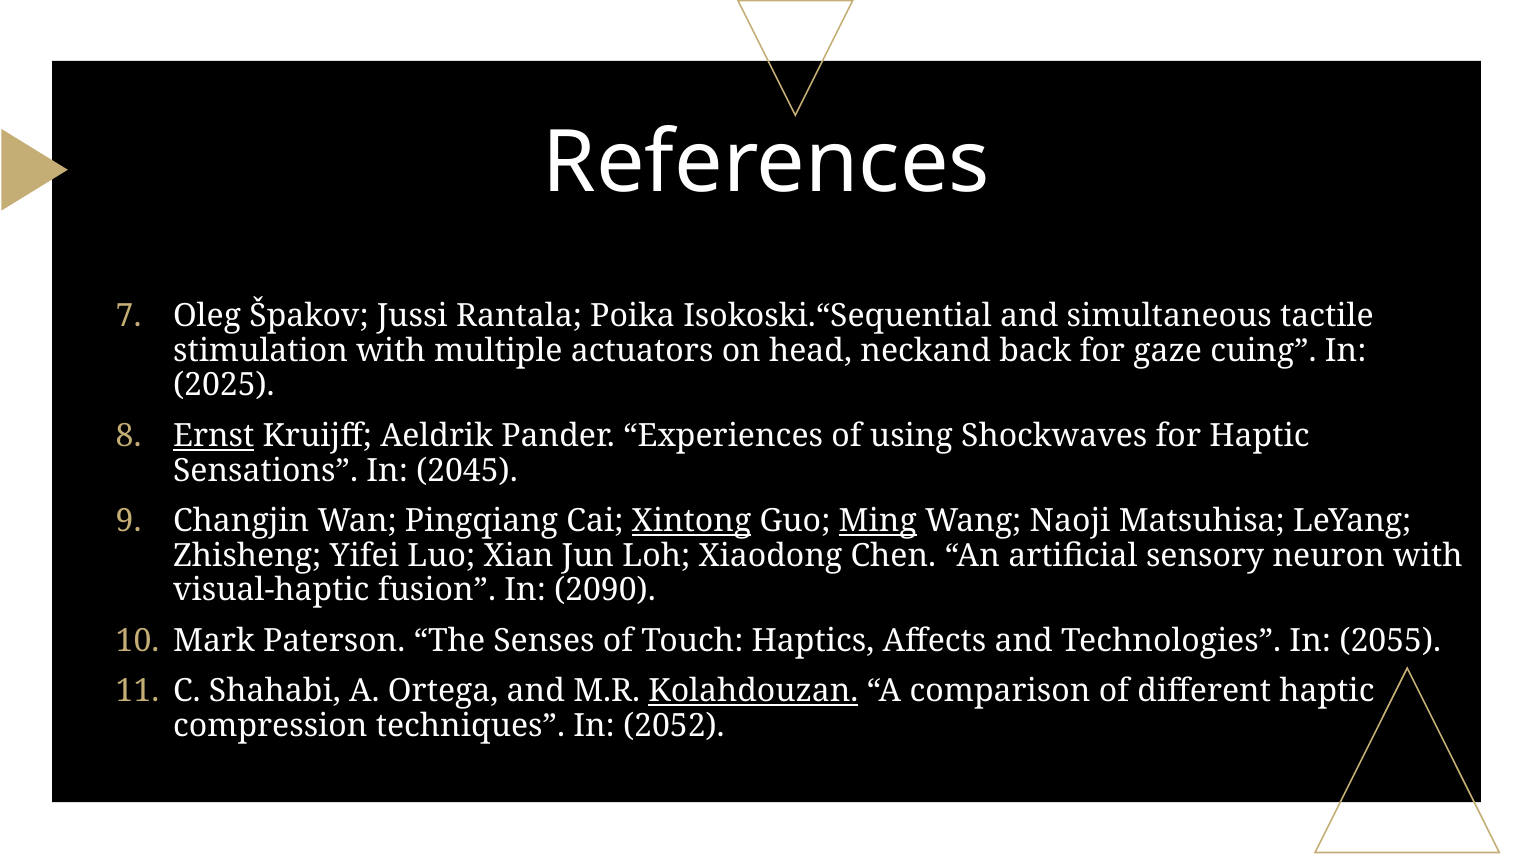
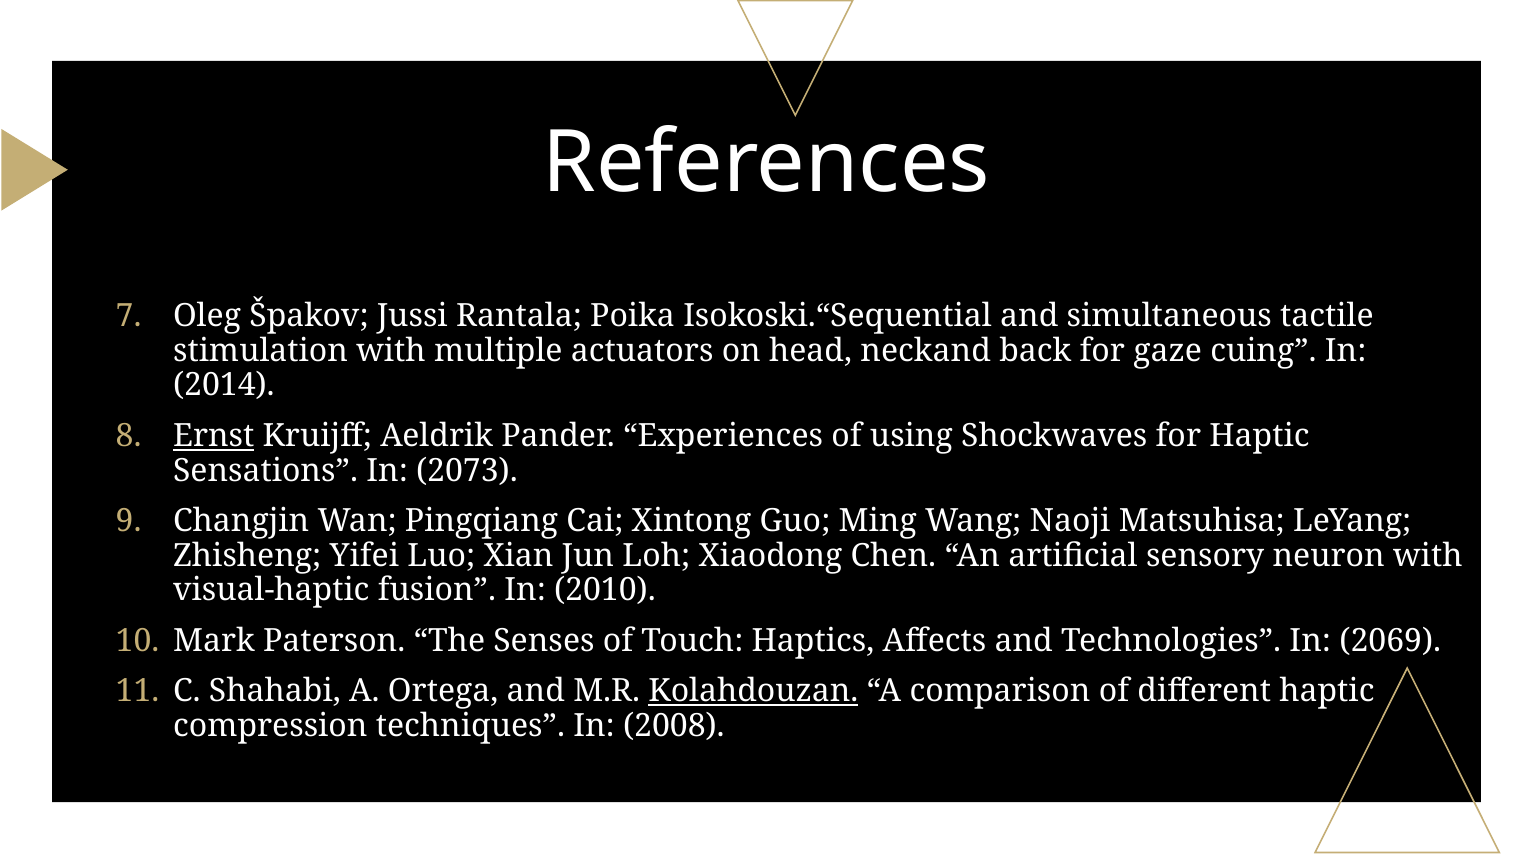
2025: 2025 -> 2014 (224, 385)
2045: 2045 -> 2073 (467, 470)
Xintong underline: present -> none (691, 521)
Ming underline: present -> none (878, 521)
2090: 2090 -> 2010 (605, 590)
2055: 2055 -> 2069 (1390, 640)
2052: 2052 -> 2008 (674, 725)
